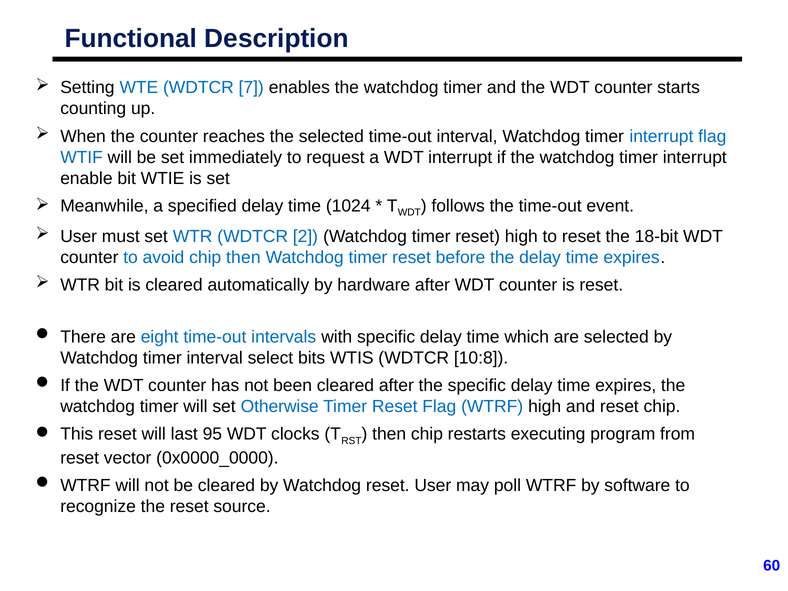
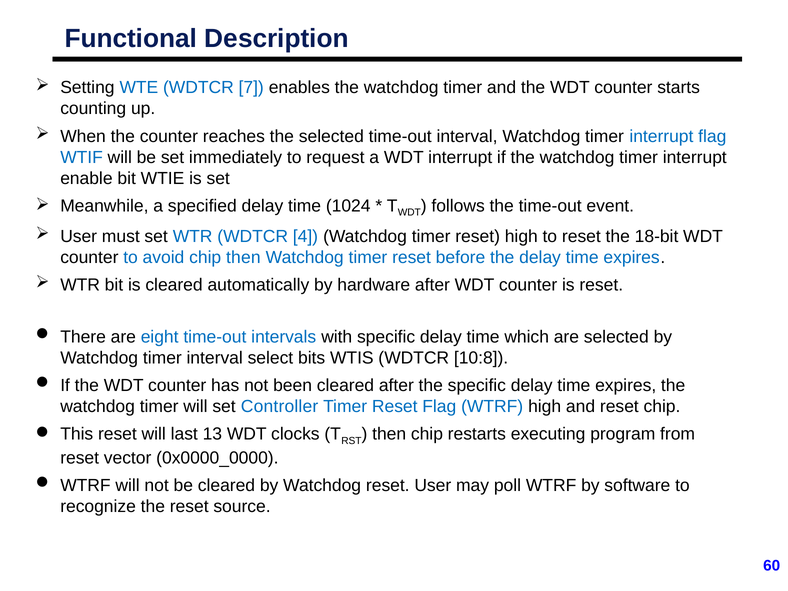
2: 2 -> 4 (305, 236)
Otherwise: Otherwise -> Controller (280, 406)
95: 95 -> 13 (212, 434)
